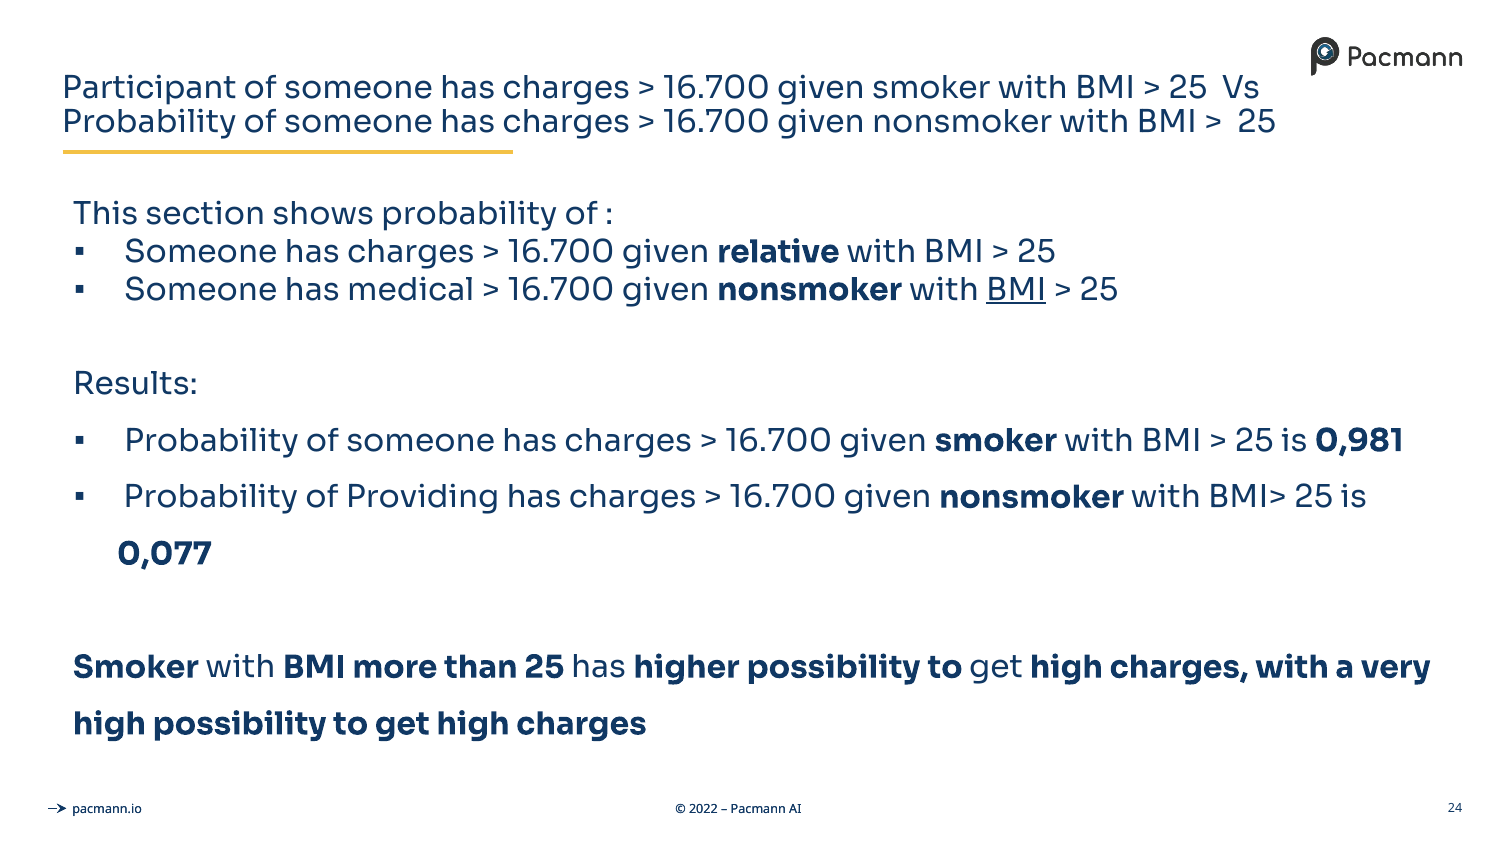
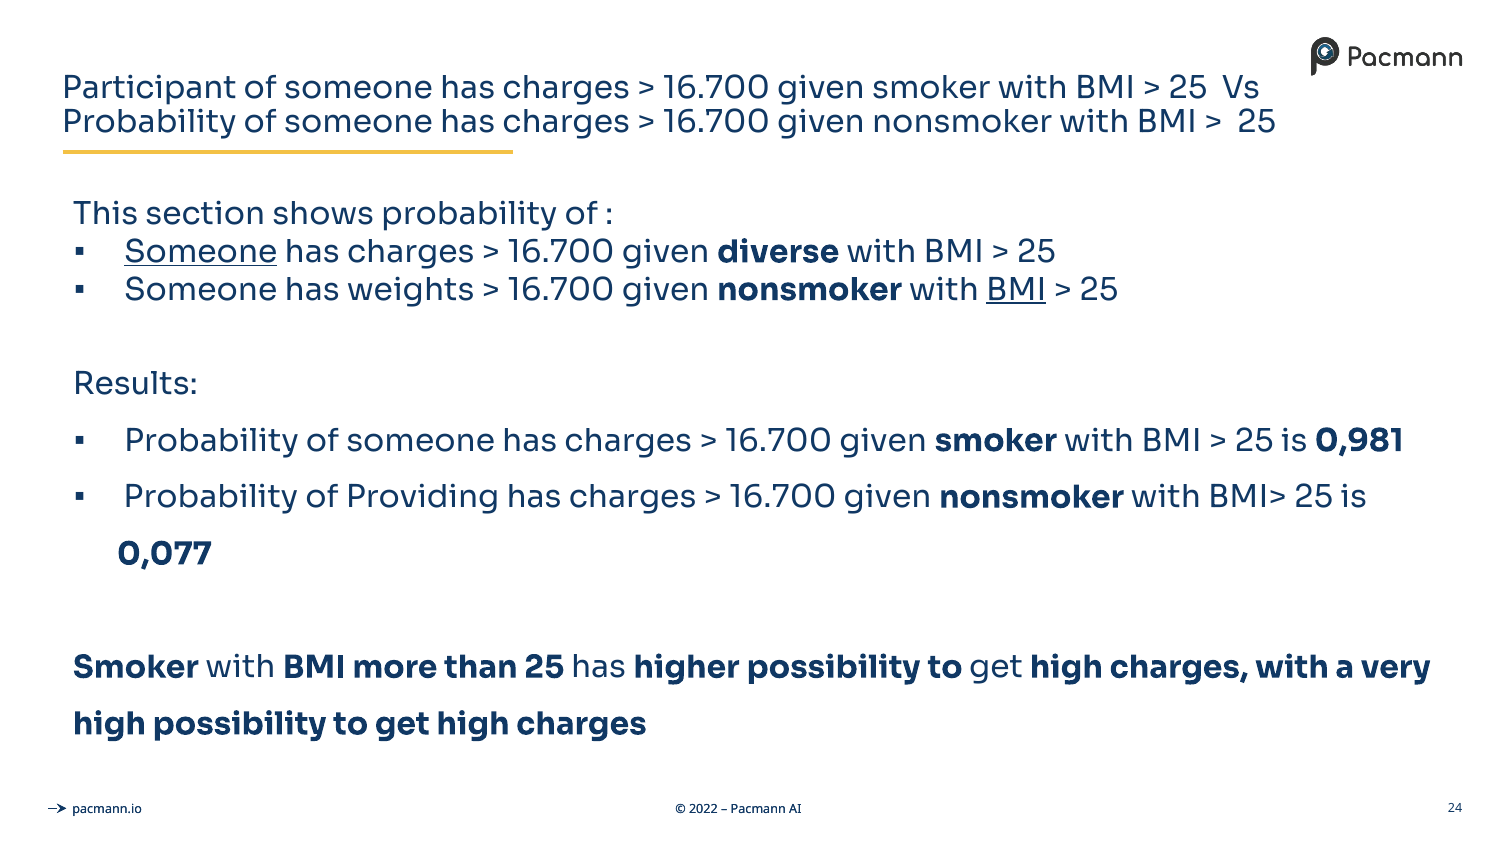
Someone underline: none -> present (201, 252)
relative: relative -> diverse (778, 252)
medical: medical -> weights (411, 289)
